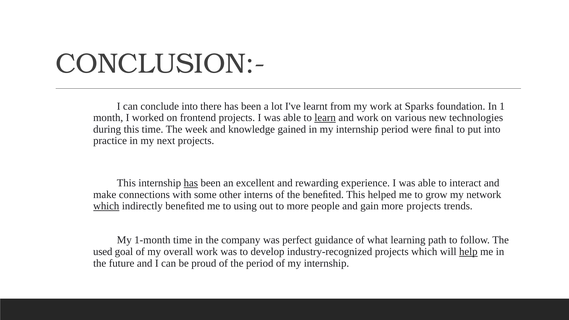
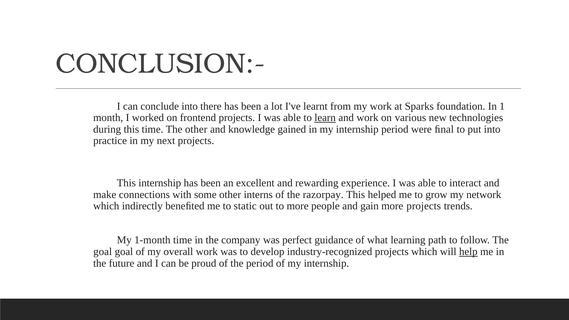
The week: week -> other (196, 129)
has underline: present -> none (191, 183)
the beneﬁted: beneﬁted -> razorpay (323, 195)
which underline: present -> none (106, 206)
using: using -> static (245, 206)
used: used -> goal (103, 252)
